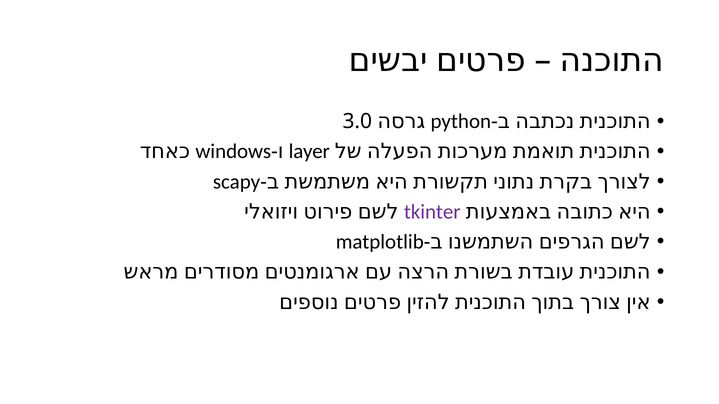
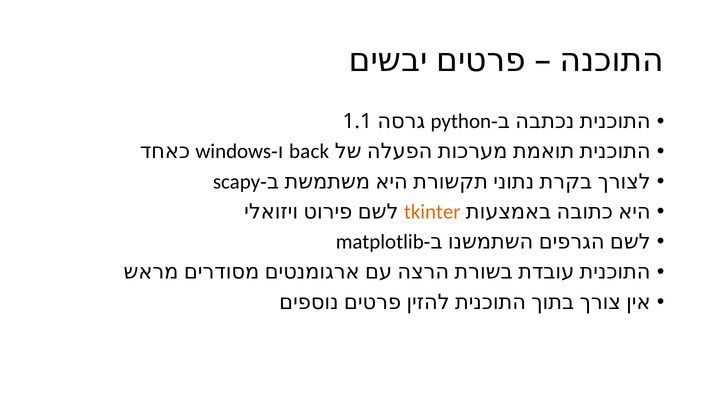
3.0: 3.0 -> 1.1 (357, 122)
layer: layer -> back (309, 152)
tkinter colour: purple -> orange (432, 212)
